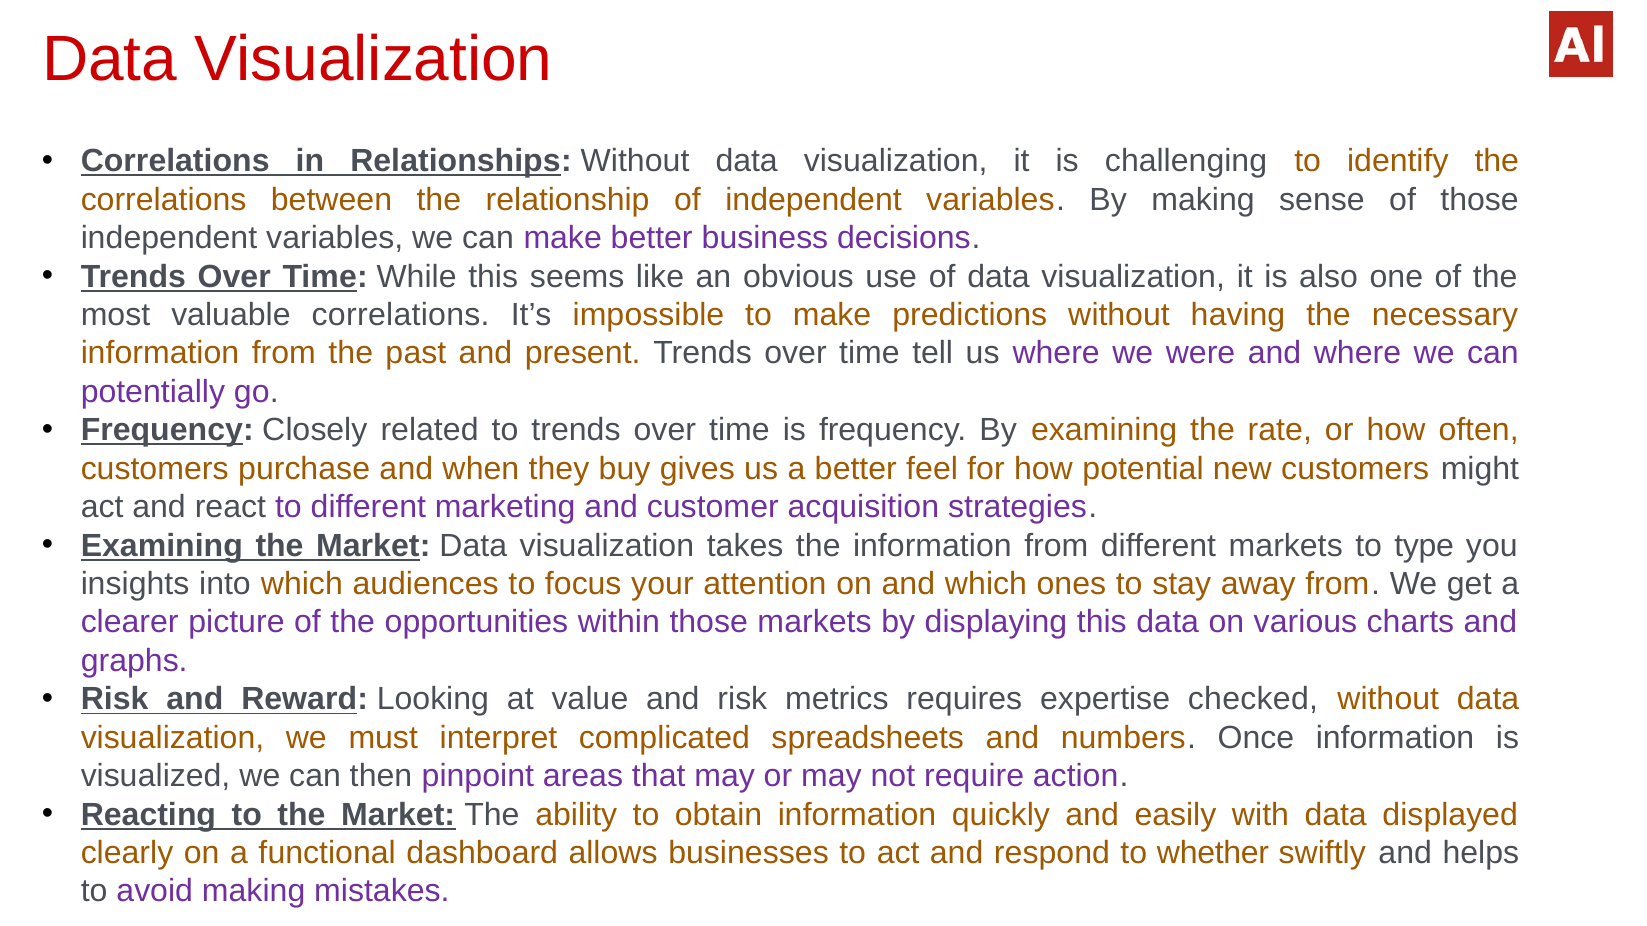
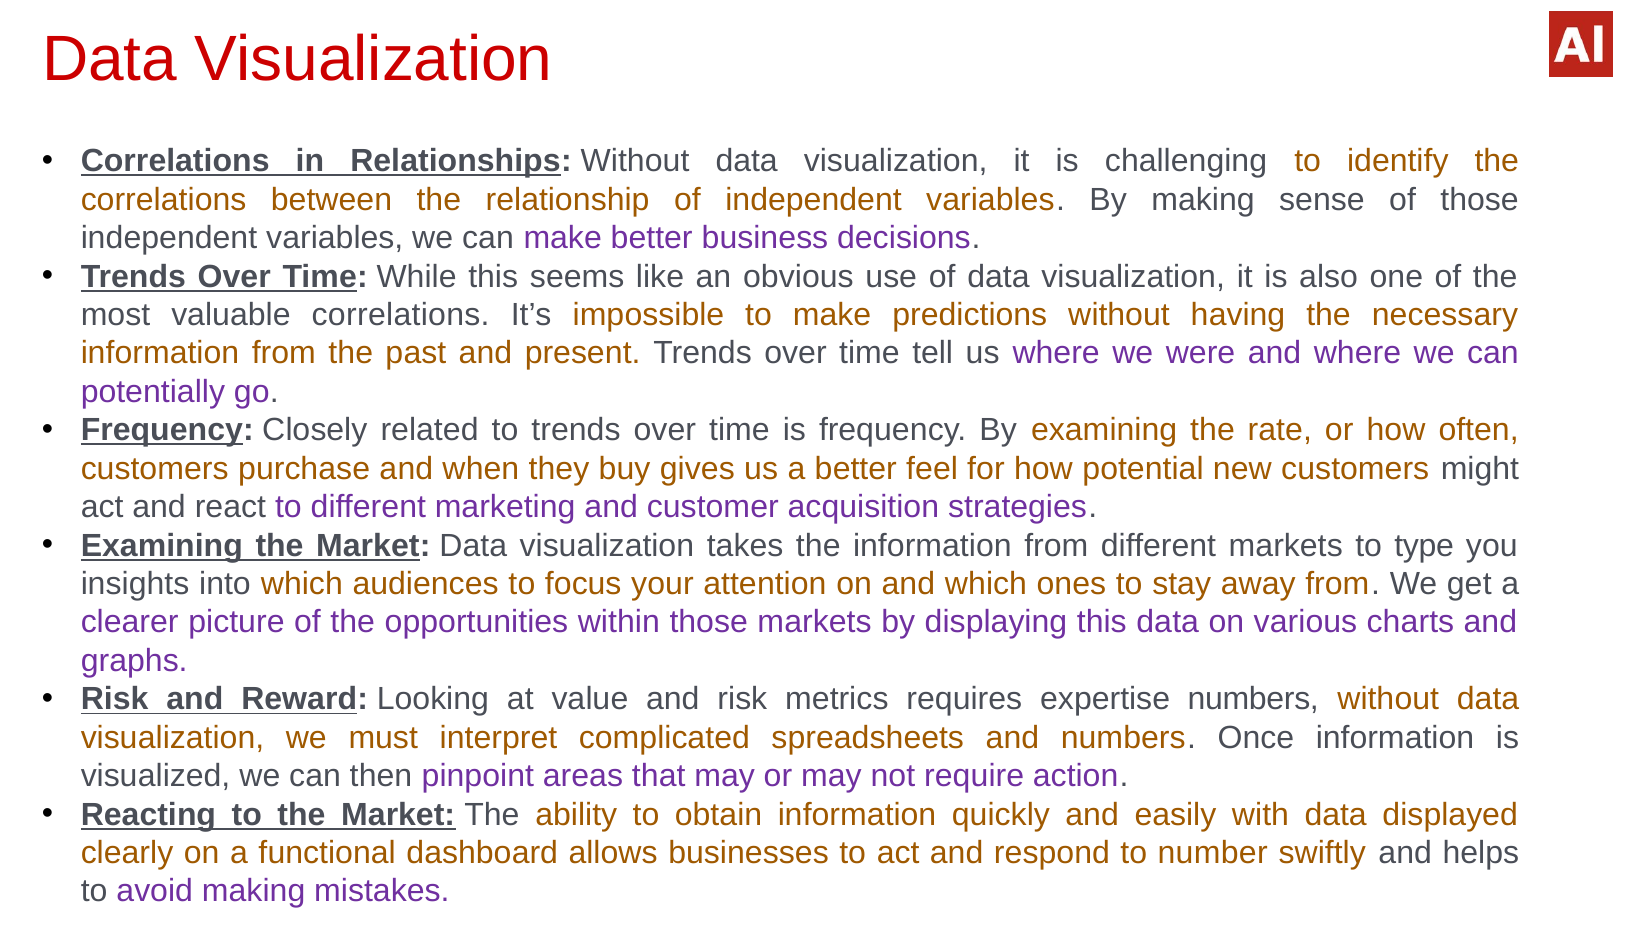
expertise checked: checked -> numbers (1253, 700)
whether: whether -> number (1213, 853)
